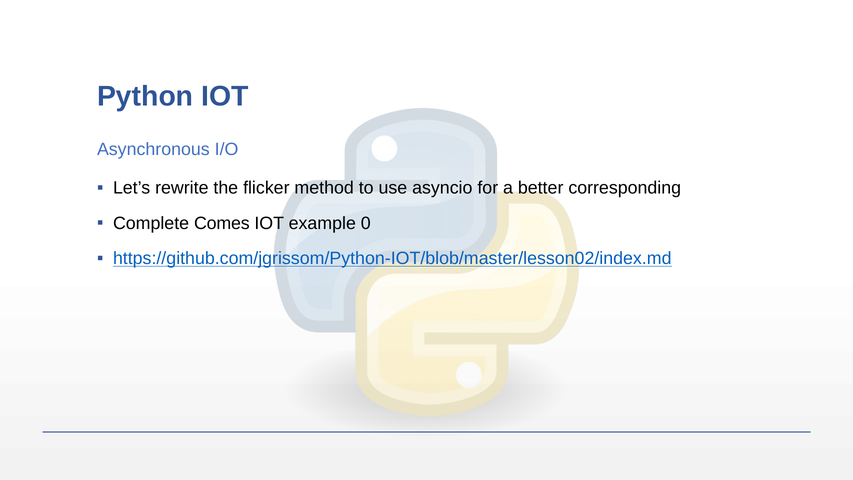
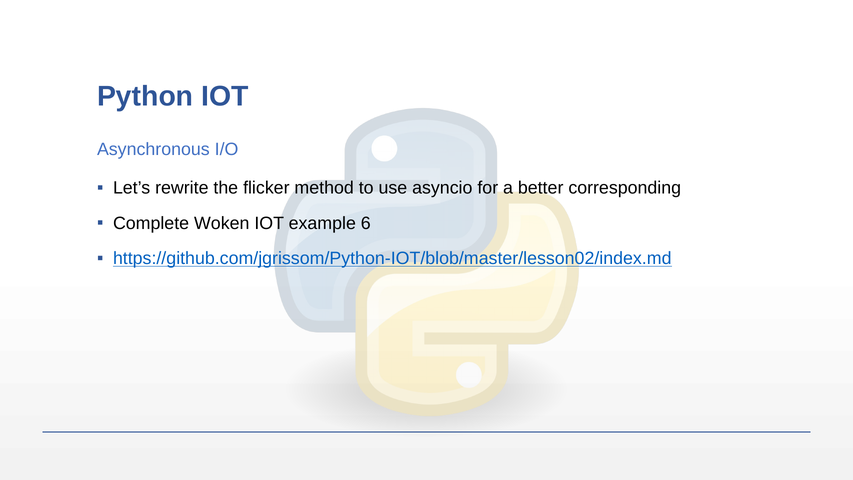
Comes: Comes -> Woken (222, 223)
0: 0 -> 6 (366, 223)
